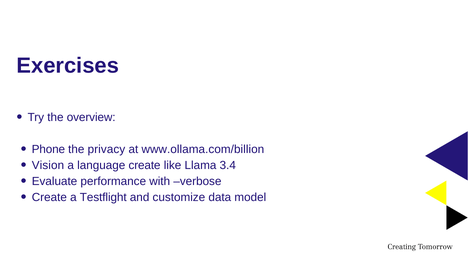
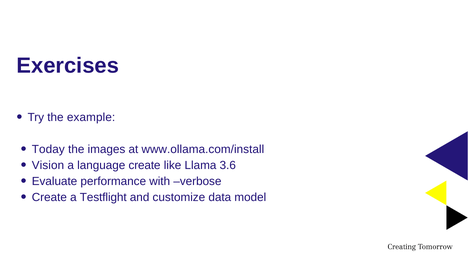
overview: overview -> example (91, 117)
Phone: Phone -> Today (48, 149)
privacy: privacy -> images (106, 149)
www.ollama.com/billion: www.ollama.com/billion -> www.ollama.com/install (203, 149)
3.4: 3.4 -> 3.6 (228, 165)
